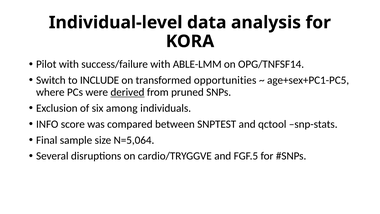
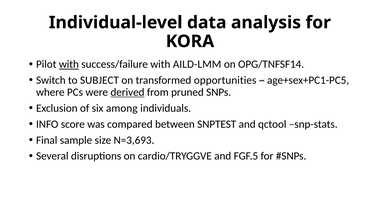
with underline: none -> present (69, 64)
ABLE-LMM: ABLE-LMM -> AILD-LMM (197, 64)
INCLUDE: INCLUDE -> SUBJECT (99, 80)
N=5,064: N=5,064 -> N=3,693 (134, 140)
